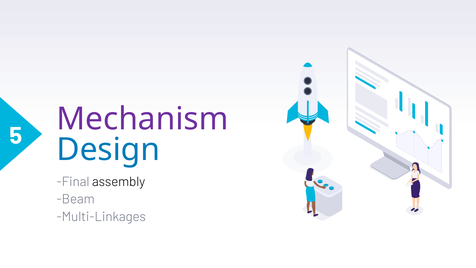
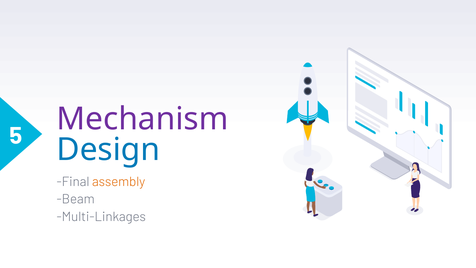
assembly colour: black -> orange (119, 182)
